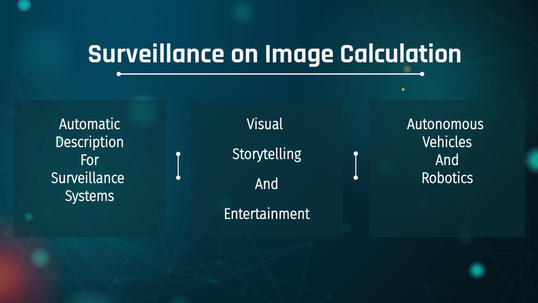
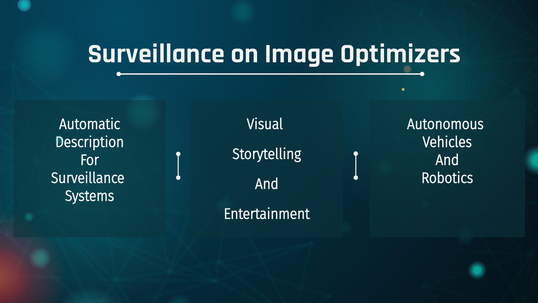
Calculation: Calculation -> Optimizers (401, 53)
